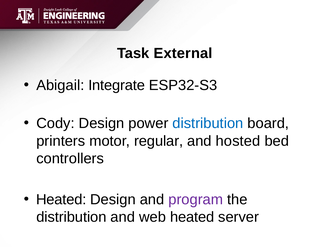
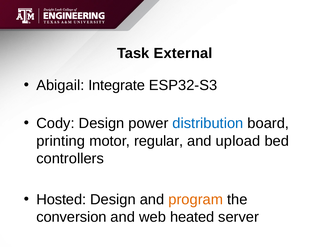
printers: printers -> printing (61, 141)
hosted: hosted -> upload (238, 141)
Heated: Heated -> Hosted (61, 200)
program colour: purple -> orange (196, 200)
distribution: distribution -> conversion (71, 218)
